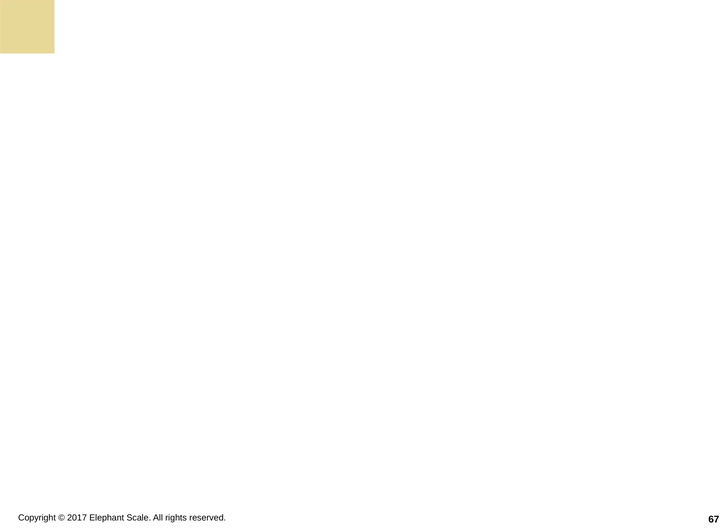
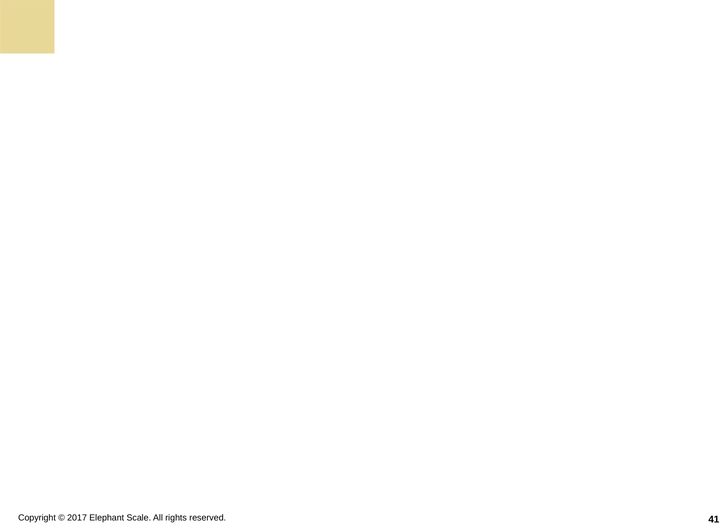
67: 67 -> 41 (714, 520)
